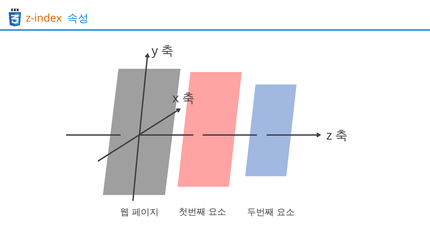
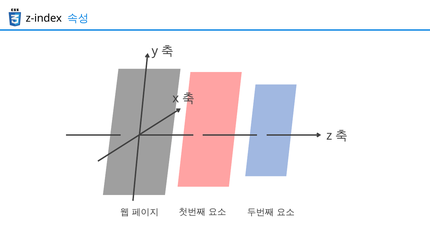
z-index colour: orange -> black (44, 18)
